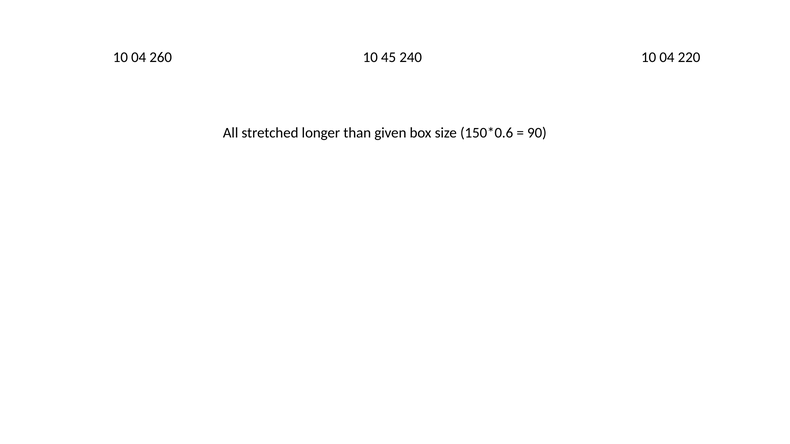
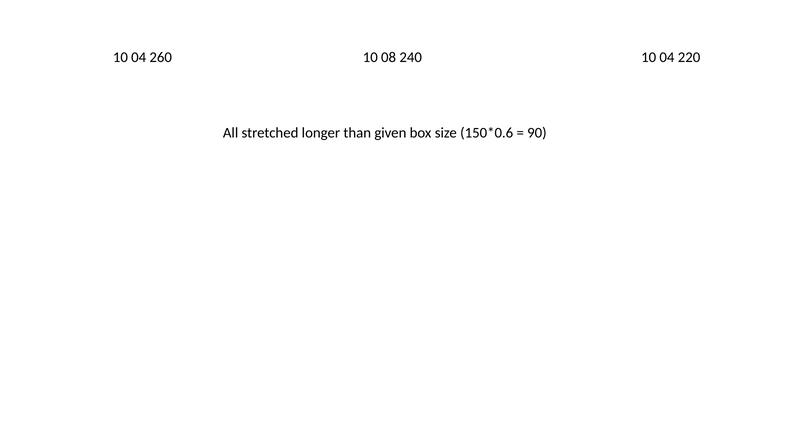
45: 45 -> 08 (389, 58)
